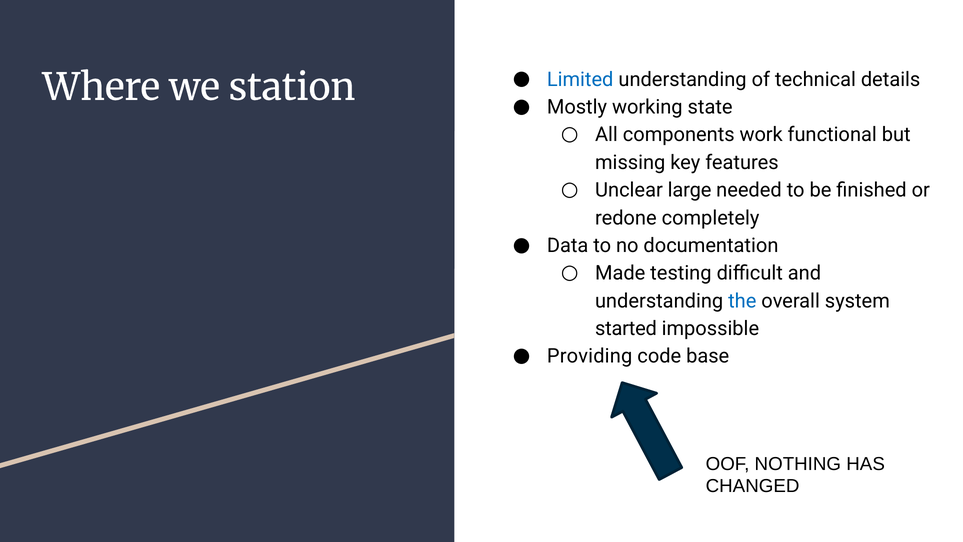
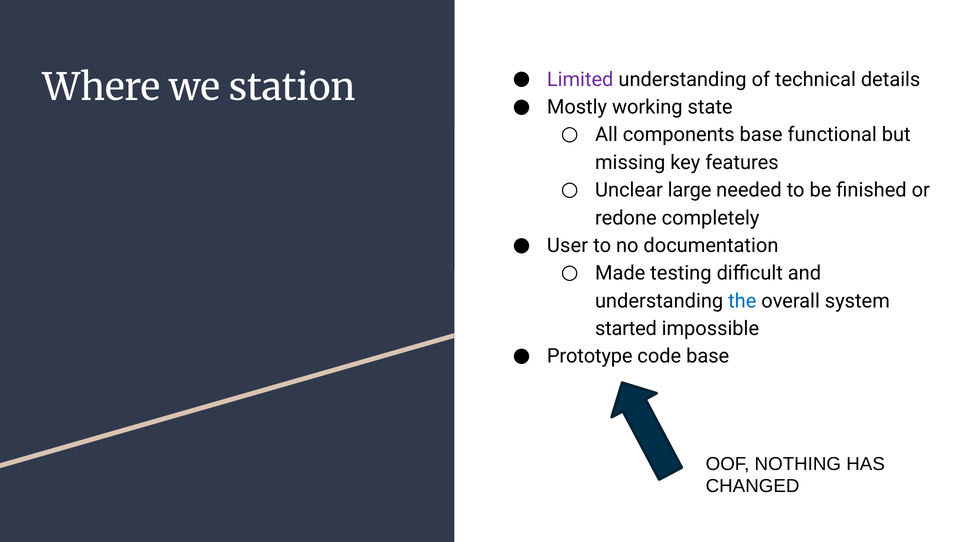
Limited colour: blue -> purple (580, 79)
components work: work -> base (761, 135)
Data: Data -> User (568, 245)
Providing: Providing -> Prototype (590, 356)
